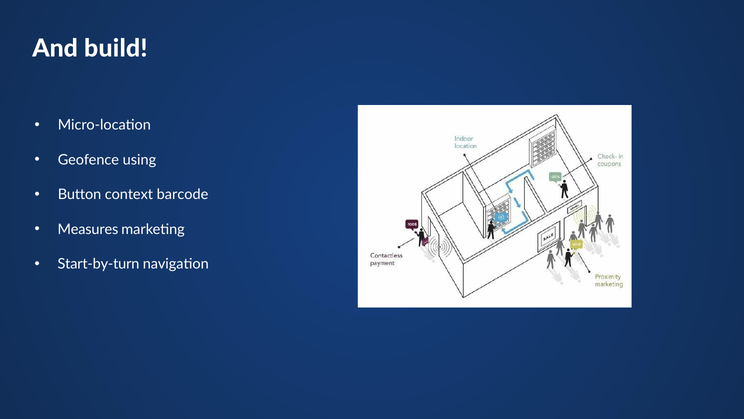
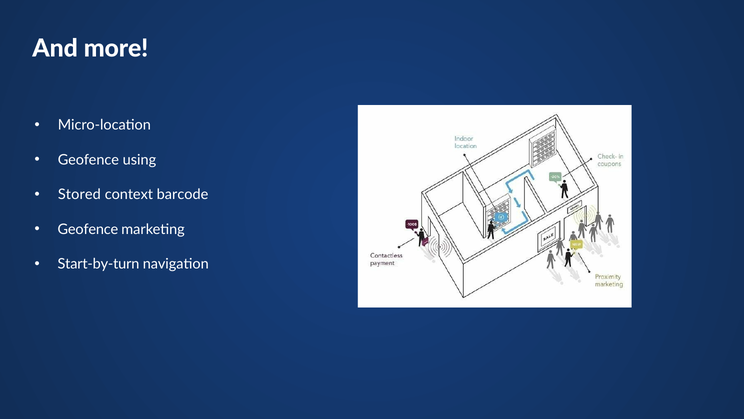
build: build -> more (116, 49)
Button: Button -> Stored (79, 194)
Measures: Measures -> Geofence (88, 229)
